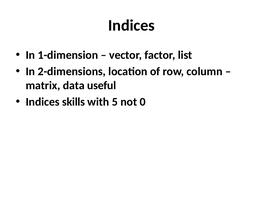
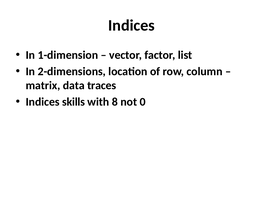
useful: useful -> traces (102, 86)
5: 5 -> 8 (115, 102)
